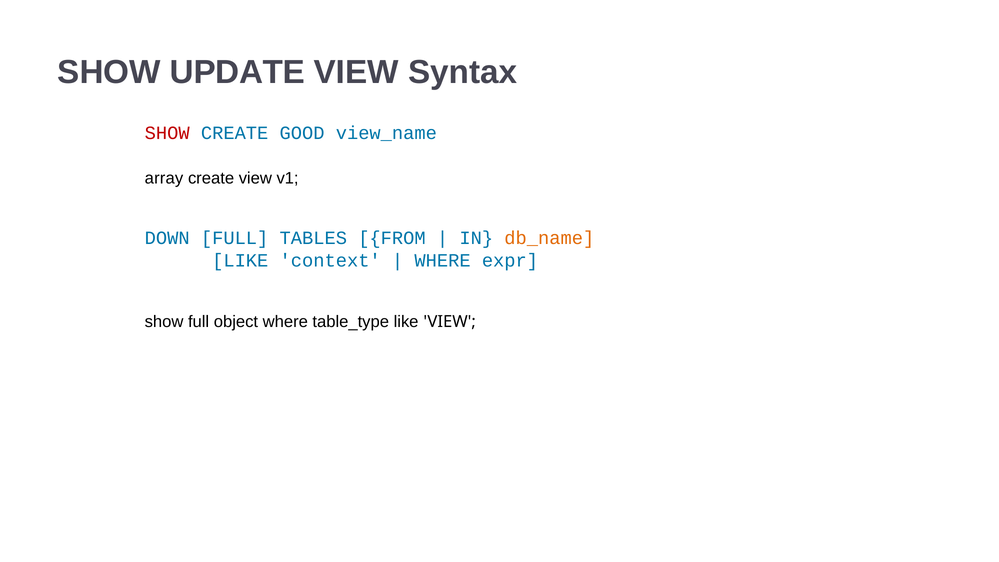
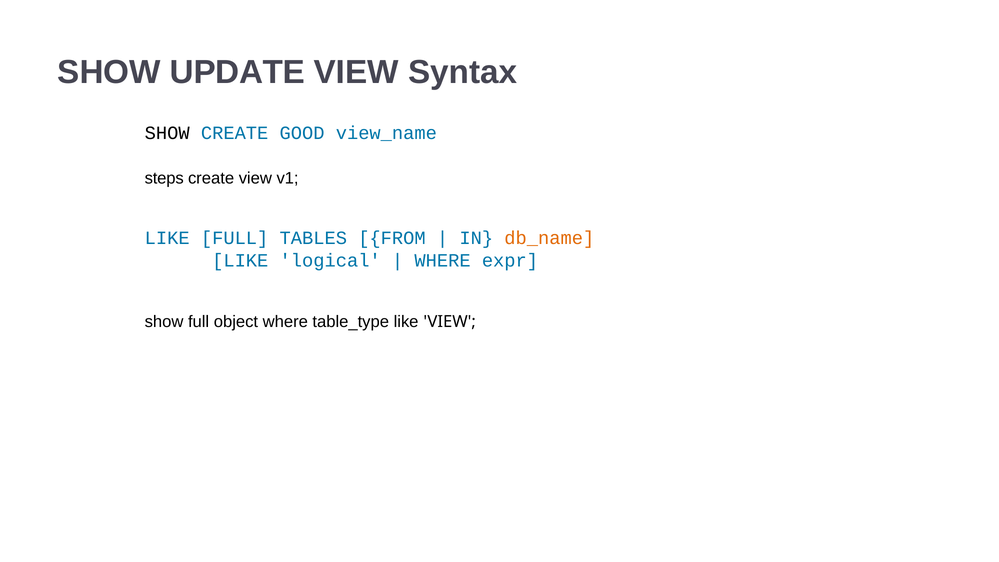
SHOW colour: red -> black (167, 133)
array: array -> steps (164, 178)
DOWN: DOWN -> LIKE (167, 238)
context: context -> logical (330, 260)
